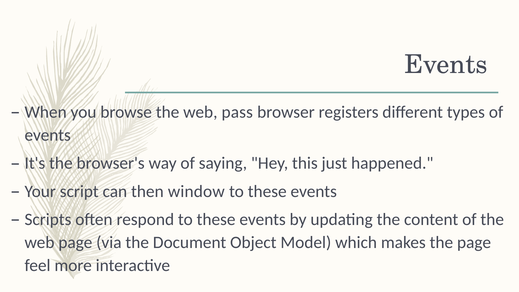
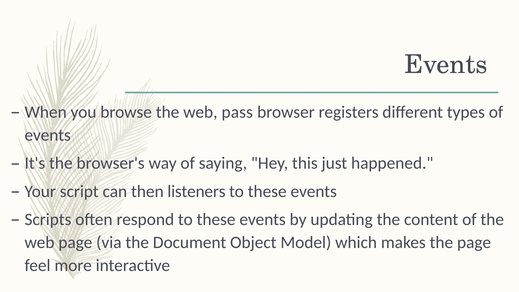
window: window -> listeners (196, 191)
